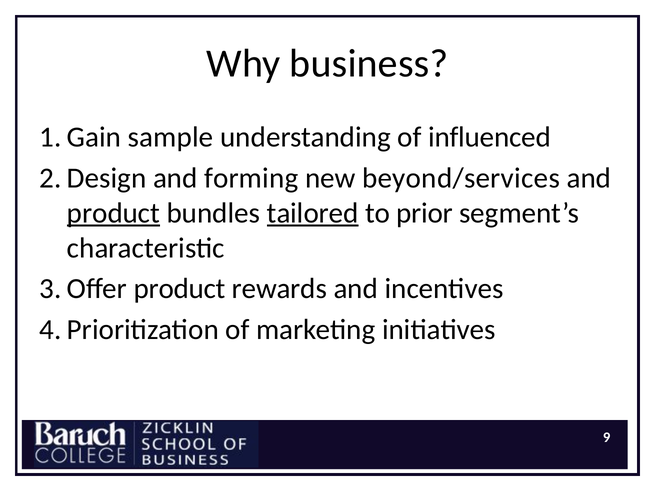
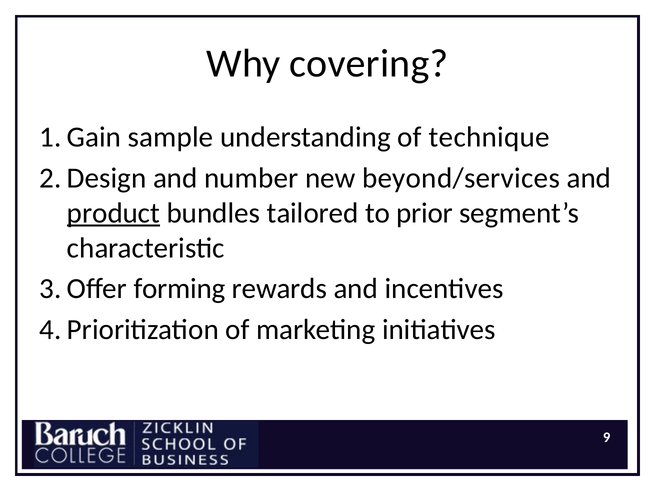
business: business -> covering (369, 63)
influenced: influenced -> technique (489, 137)
forming: forming -> number (251, 178)
tailored underline: present -> none (313, 213)
product: product -> forming (180, 289)
